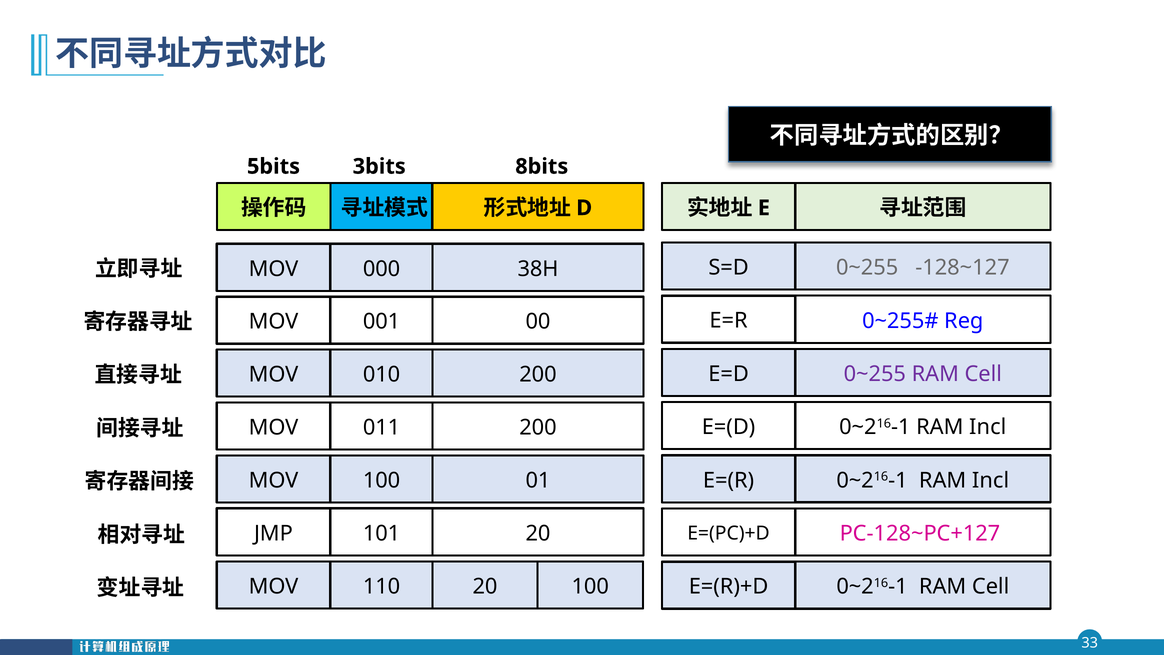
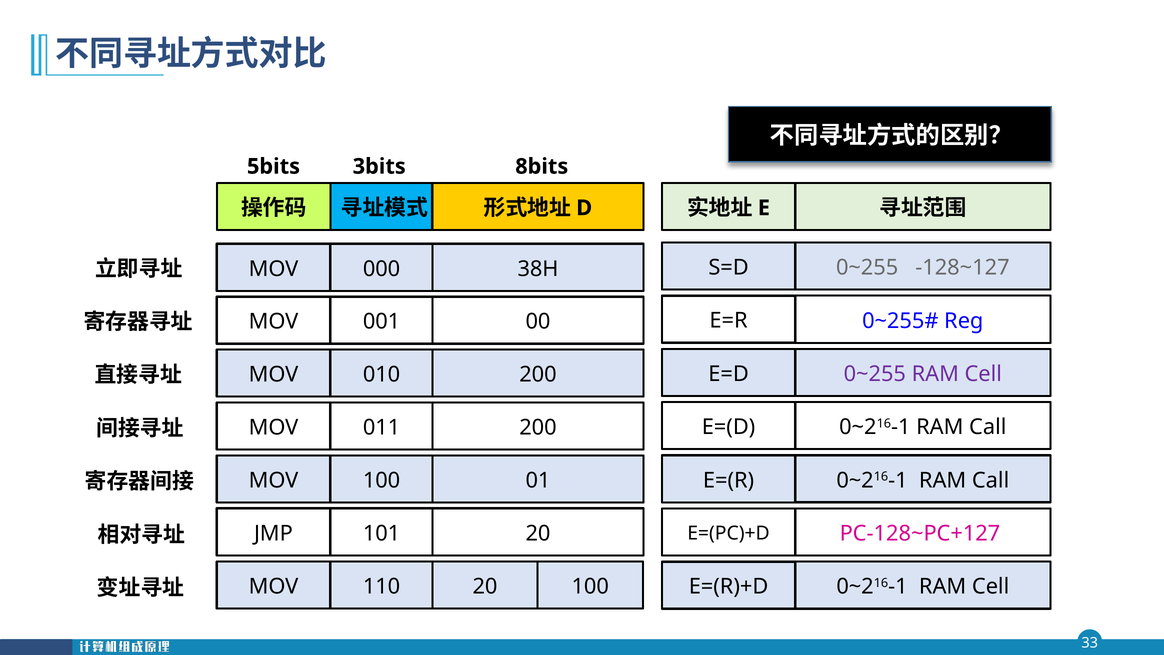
Incl: Incl -> Call (988, 427)
Incl: Incl -> Call (991, 480)
